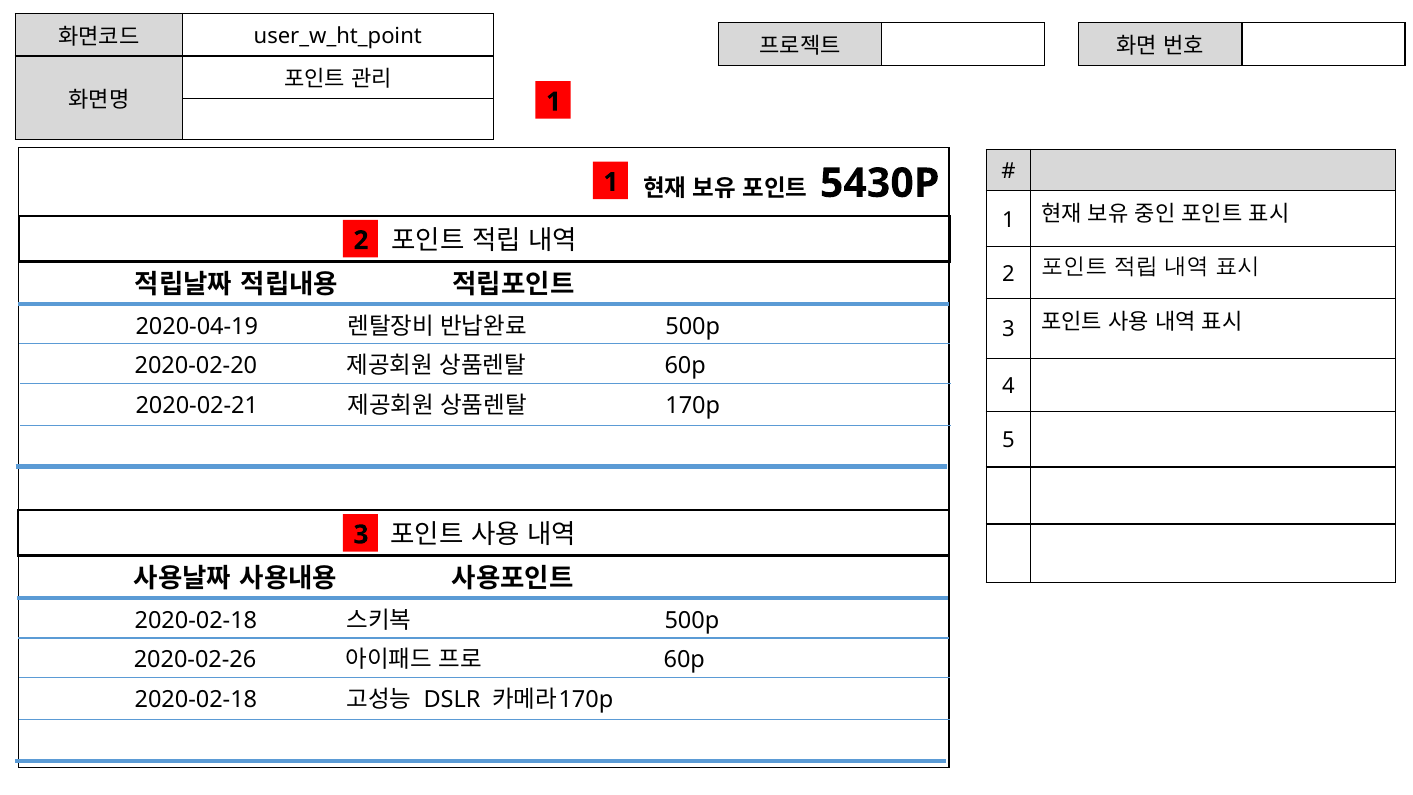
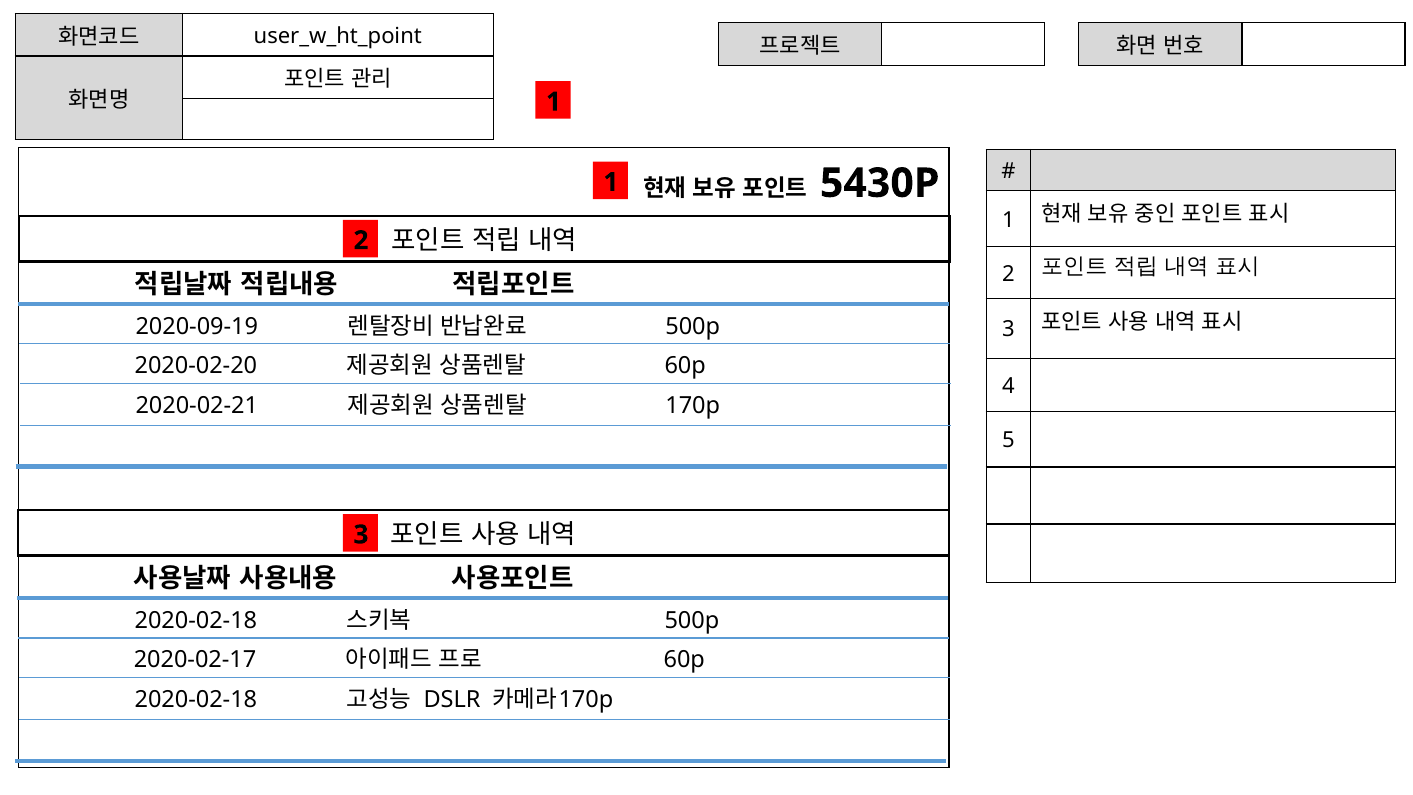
2020-04-19: 2020-04-19 -> 2020-09-19 (197, 327)
2020-02-26: 2020-02-26 -> 2020-02-17 (195, 660)
